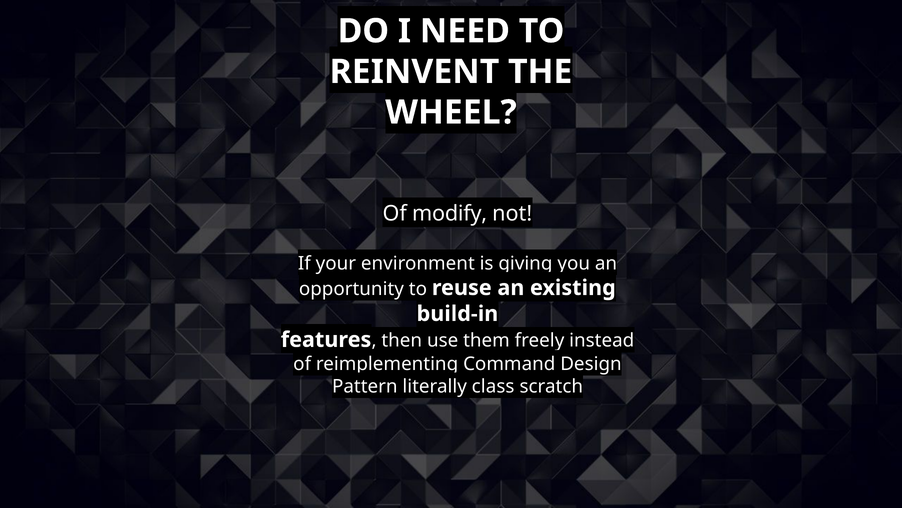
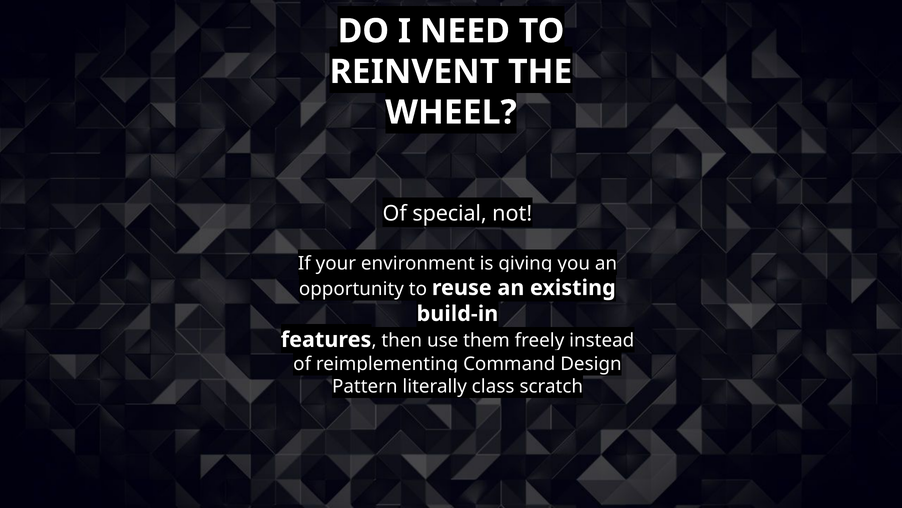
modify: modify -> special (450, 213)
